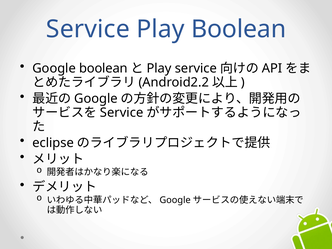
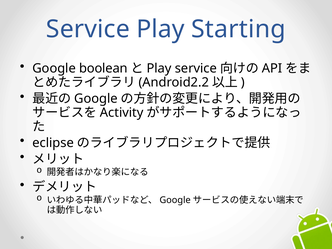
Play Boolean: Boolean -> Starting (238, 29)
Service: Service -> Activity (122, 113)
